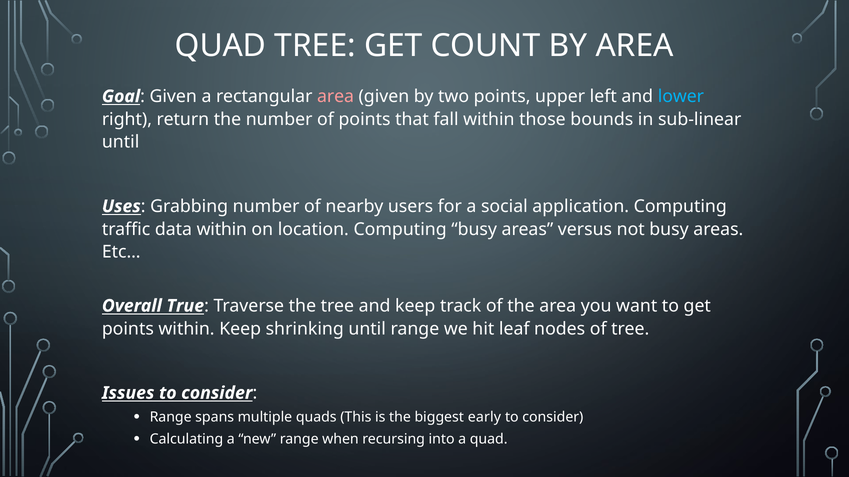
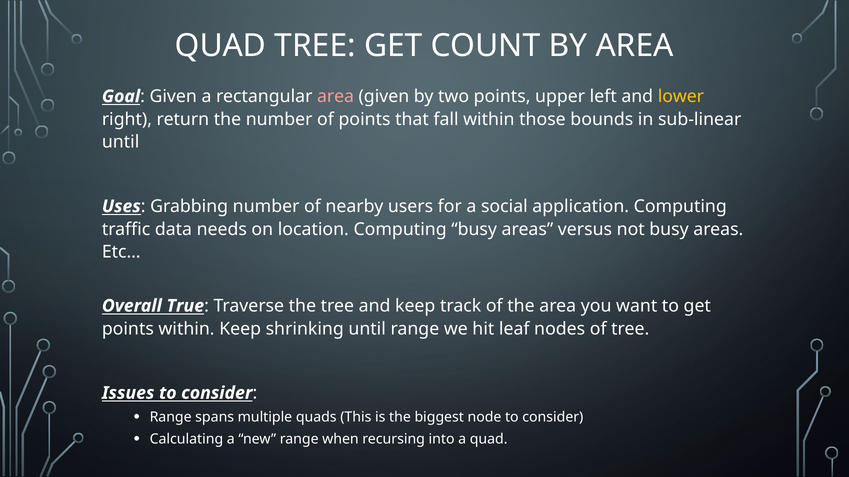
lower colour: light blue -> yellow (681, 96)
data within: within -> needs (222, 230)
early: early -> node (485, 418)
